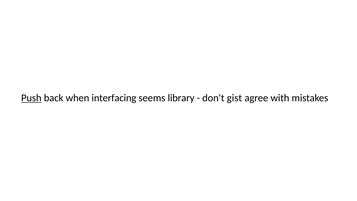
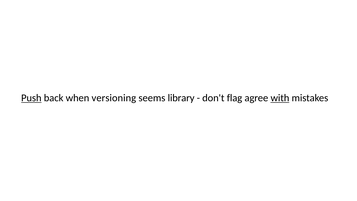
interfacing: interfacing -> versioning (114, 98)
gist: gist -> flag (234, 98)
with underline: none -> present (280, 98)
